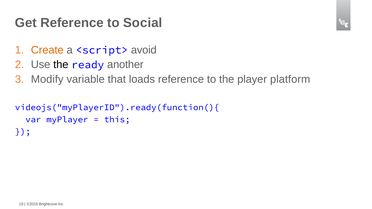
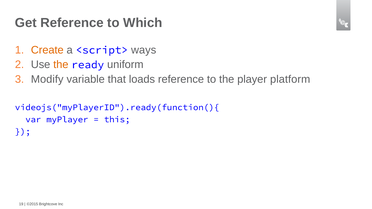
Social: Social -> Which (143, 23)
avoid: avoid -> ways (144, 50)
the colour: black -> orange (61, 65)
another: another -> uniform (125, 65)
